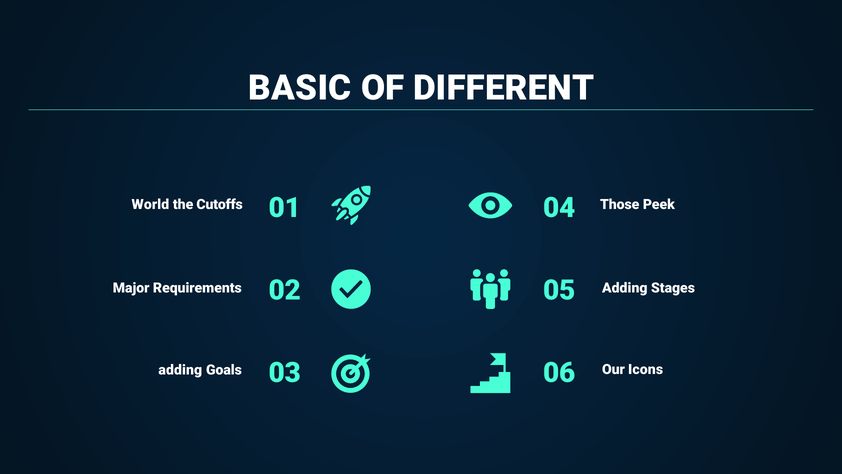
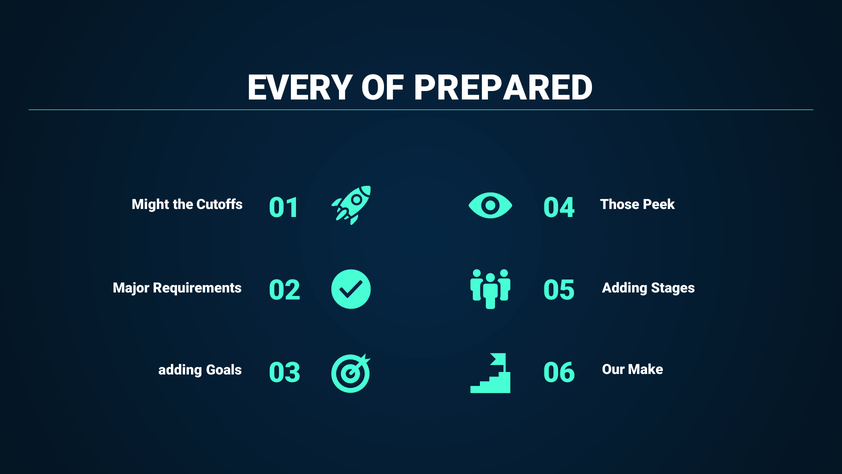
BASIC: BASIC -> EVERY (300, 88)
DIFFERENT: DIFFERENT -> PREPARED (504, 88)
World: World -> Might (150, 205)
Icons: Icons -> Make (646, 369)
